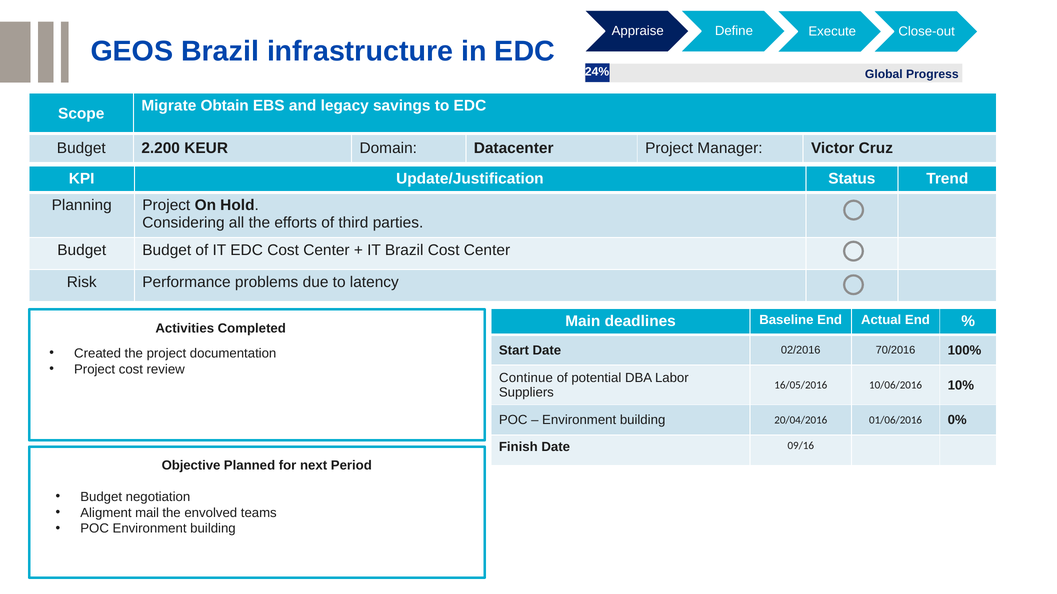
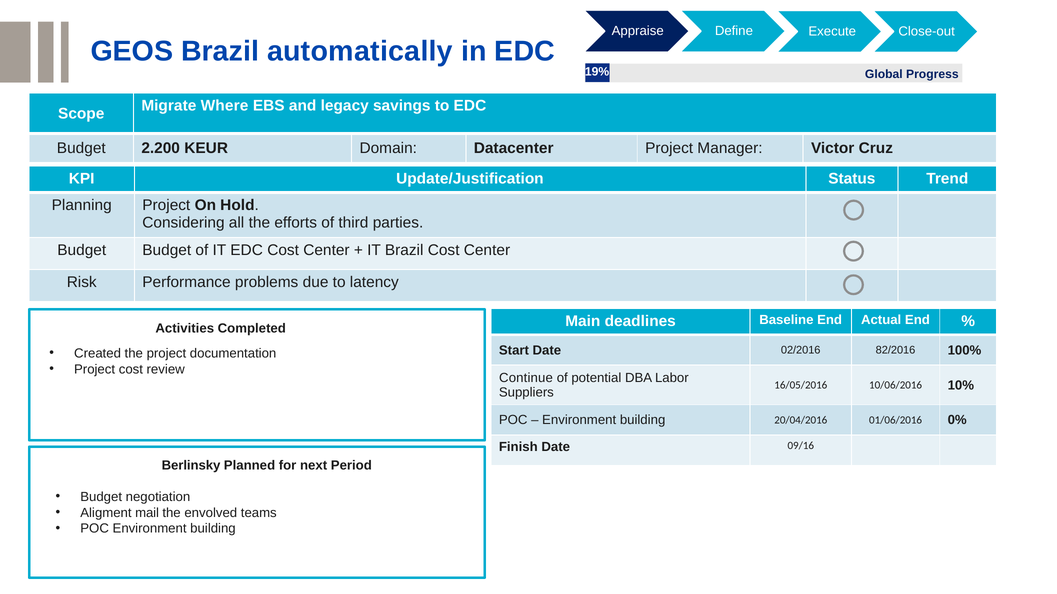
infrastructure: infrastructure -> automatically (360, 52)
24%: 24% -> 19% (597, 72)
Obtain: Obtain -> Where (225, 106)
70/2016: 70/2016 -> 82/2016 (896, 350)
Objective: Objective -> Berlinsky (191, 466)
